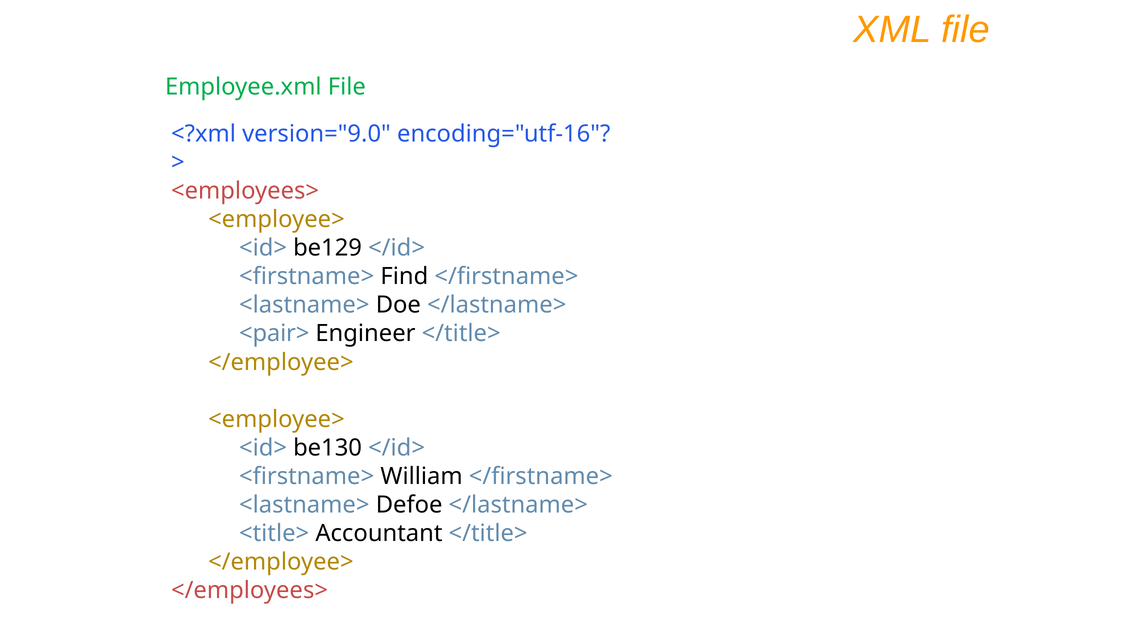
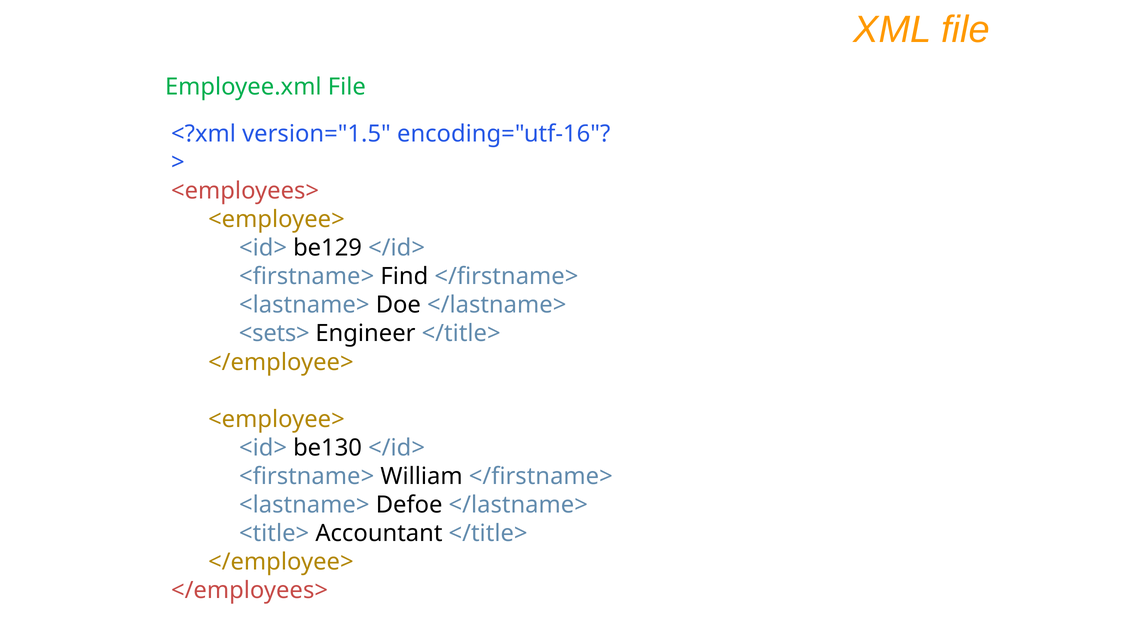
version="9.0: version="9.0 -> version="1.5 (316, 134)
<pair>: <pair> -> <sets> (274, 334)
